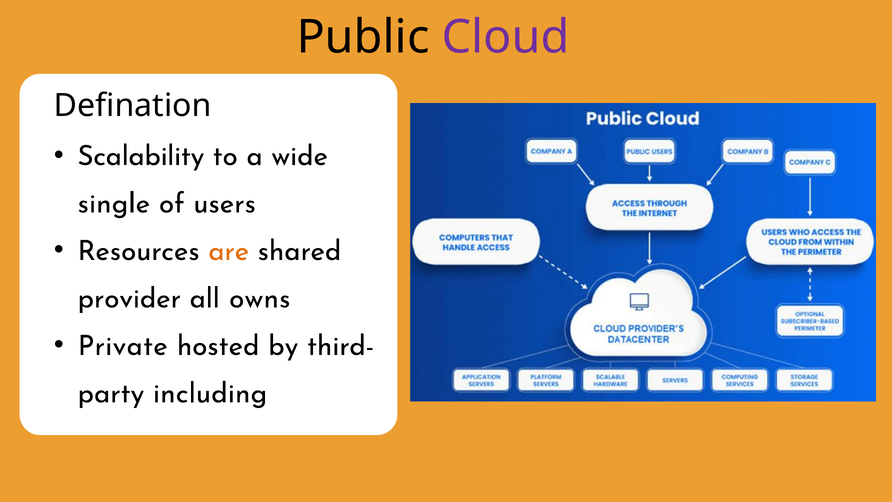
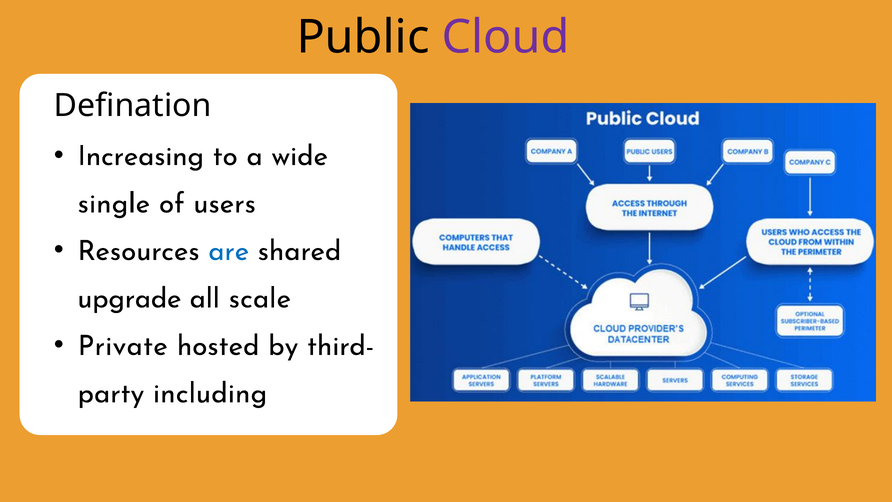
Scalability: Scalability -> Increasing (141, 156)
are colour: orange -> blue (229, 251)
provider: provider -> upgrade (129, 298)
owns: owns -> scale (260, 298)
